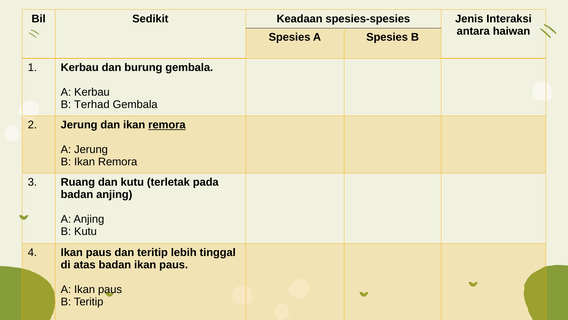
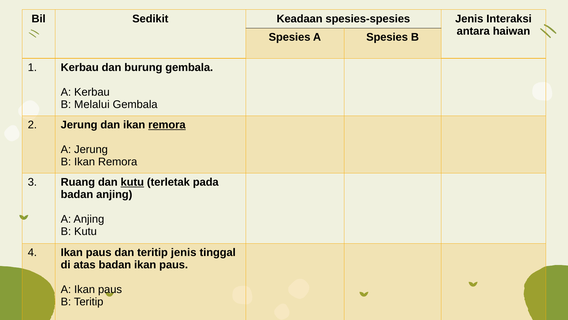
Terhad: Terhad -> Melalui (92, 104)
kutu underline: none -> present (132, 182)
teritip lebih: lebih -> jenis (184, 252)
